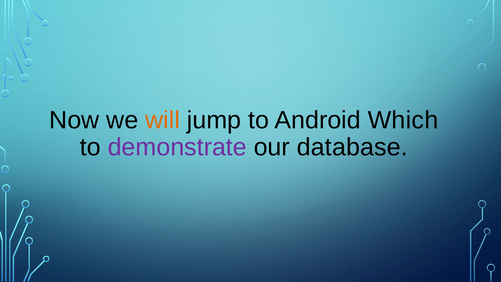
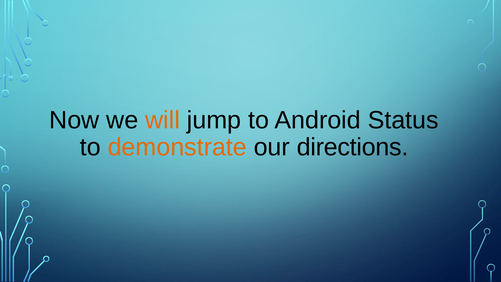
Which: Which -> Status (403, 120)
demonstrate colour: purple -> orange (177, 147)
database: database -> directions (353, 147)
